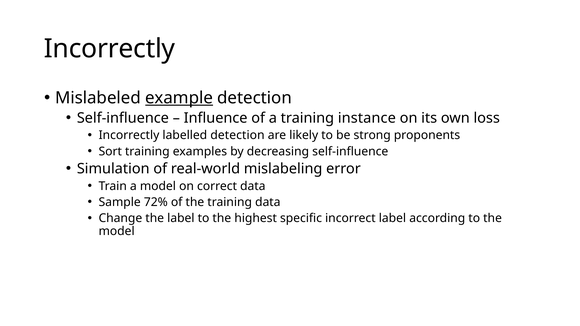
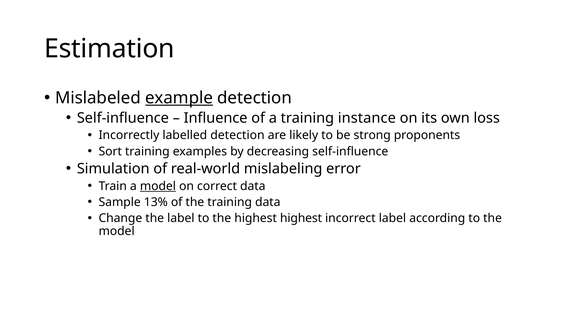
Incorrectly: Incorrectly -> Estimation (109, 49)
model underline: none -> present (158, 186)
72%: 72% -> 13% (156, 202)
highest specific: specific -> highest (301, 218)
